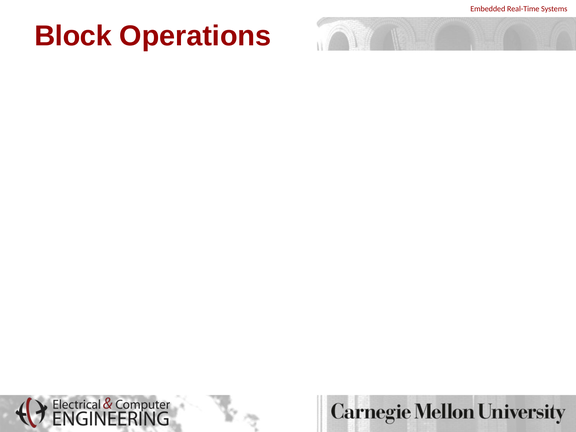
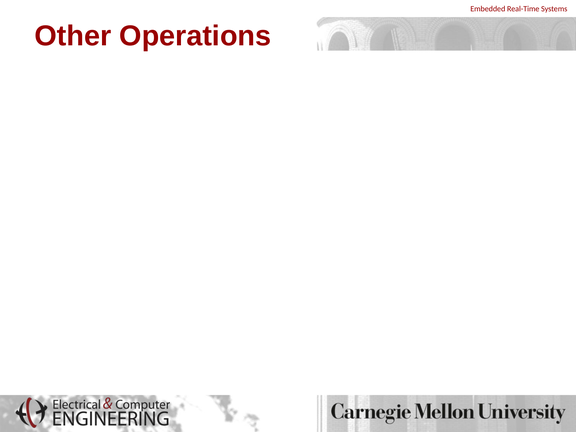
Block: Block -> Other (73, 36)
